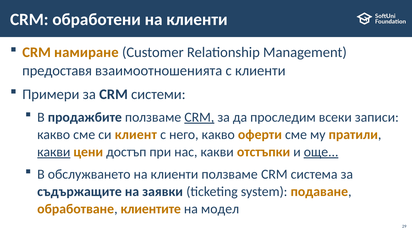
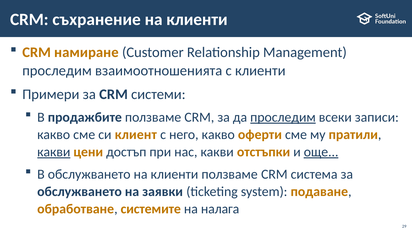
обработени: обработени -> съхранение (97, 20)
предоставя: предоставя -> проследим (57, 71)
CRM underline: present -> none (199, 117)
проследим underline: none -> present (283, 117)
съдържащите: съдържащите -> обслужването (80, 191)
клиентите: клиентите -> системите (151, 209)
модел: модел -> налага (220, 209)
